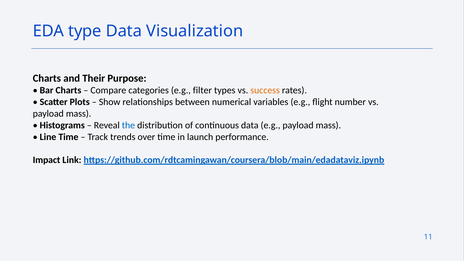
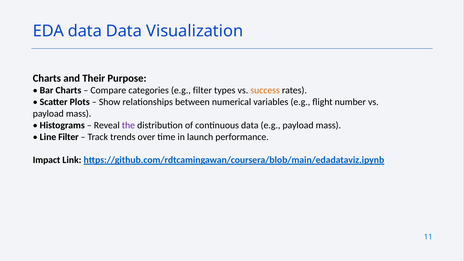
EDA type: type -> data (85, 31)
the colour: blue -> purple (128, 125)
Line Time: Time -> Filter (68, 137)
